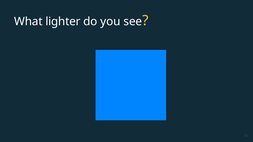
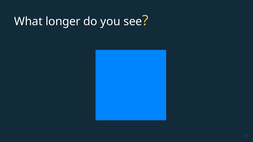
lighter: lighter -> longer (63, 22)
